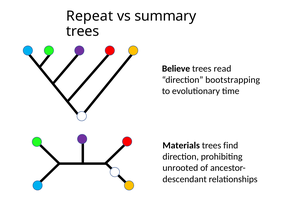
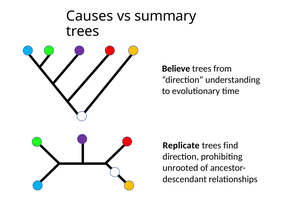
Repeat: Repeat -> Causes (90, 16)
read: read -> from (223, 69)
bootstrapping: bootstrapping -> understanding (233, 80)
Materials: Materials -> Replicate (181, 145)
